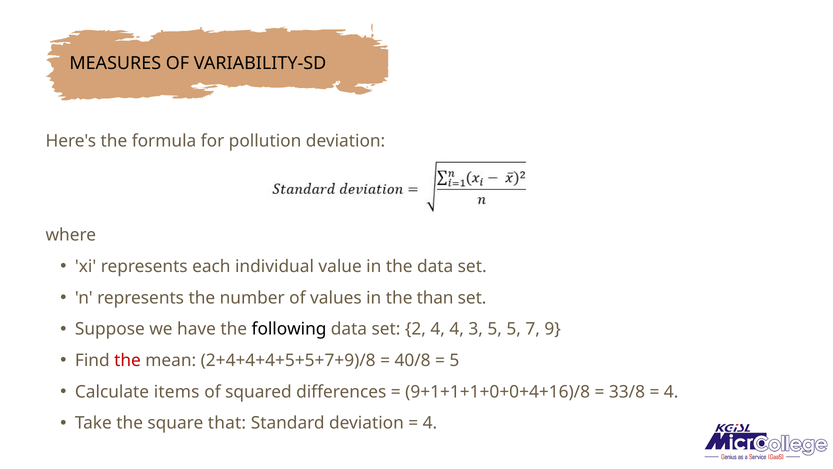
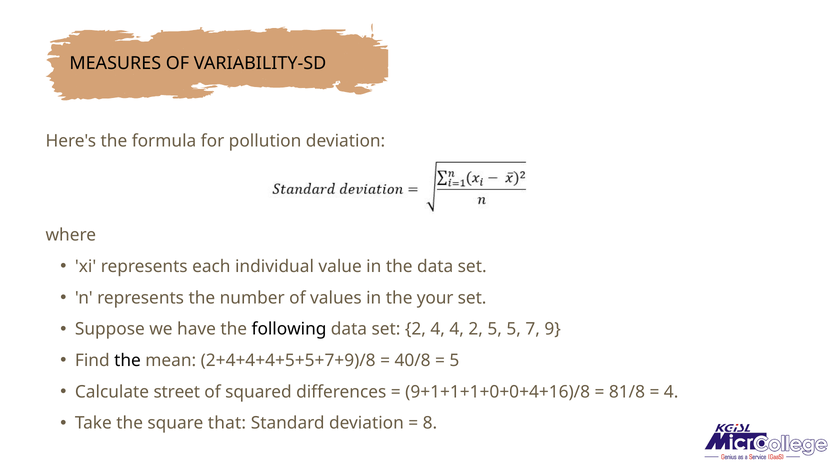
than: than -> your (435, 298)
4 3: 3 -> 2 (476, 329)
the colour: red -> black (128, 360)
items: items -> street (177, 392)
33/8: 33/8 -> 81/8 (627, 392)
4: 4 -> 8 (430, 423)
